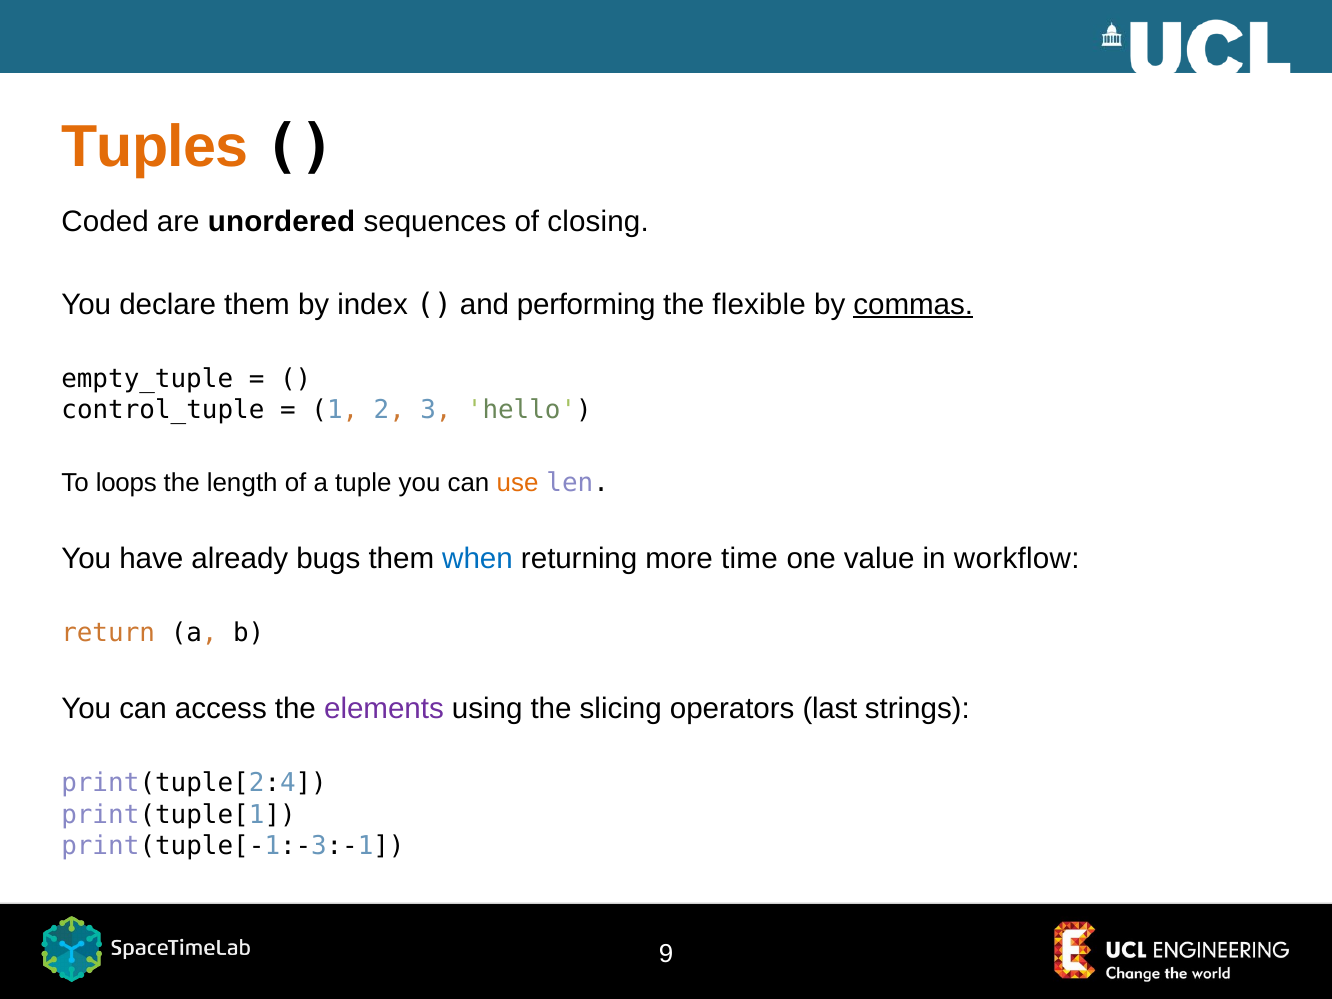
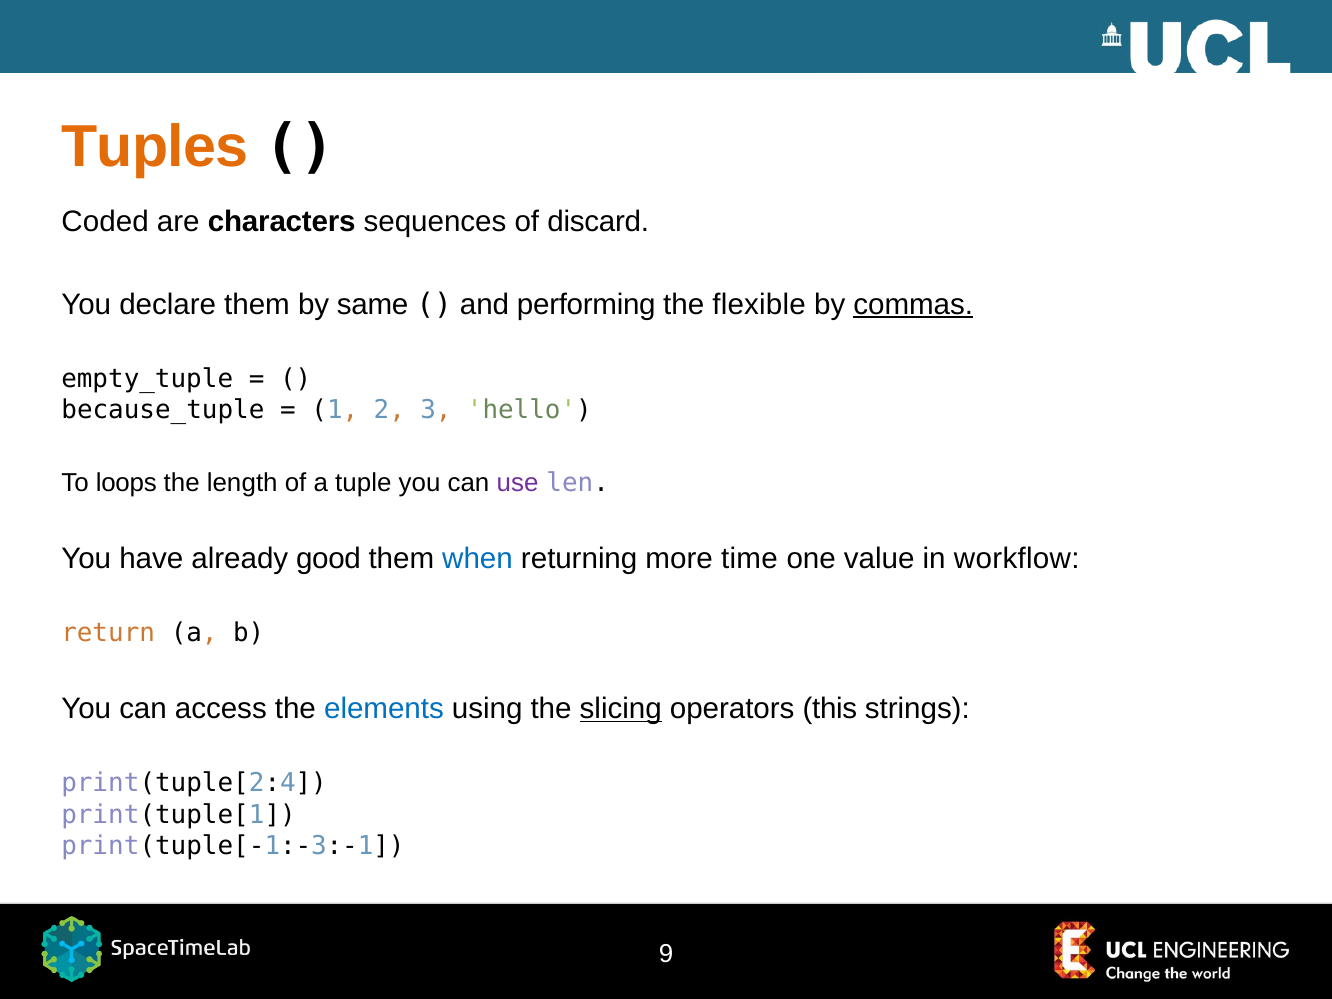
unordered: unordered -> characters (282, 222)
closing: closing -> discard (598, 222)
index: index -> same (373, 305)
control_tuple: control_tuple -> because_tuple (163, 410)
use colour: orange -> purple (518, 483)
bugs: bugs -> good (328, 559)
elements colour: purple -> blue (384, 709)
slicing underline: none -> present (621, 709)
last: last -> this (830, 709)
